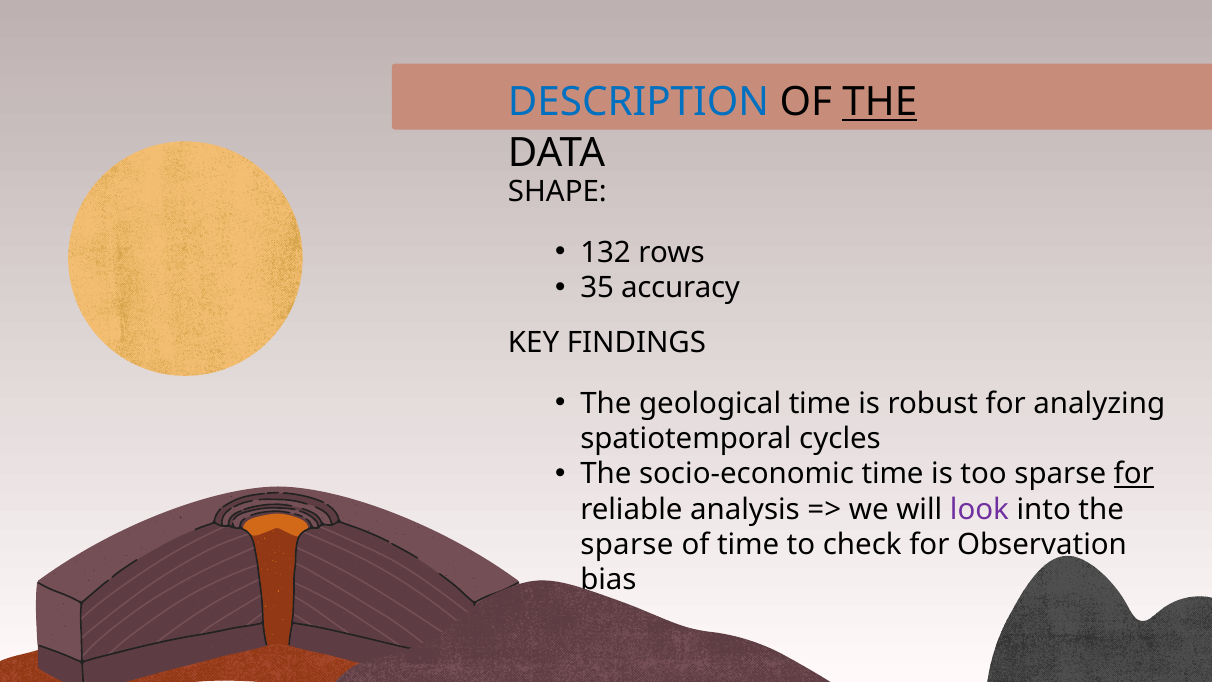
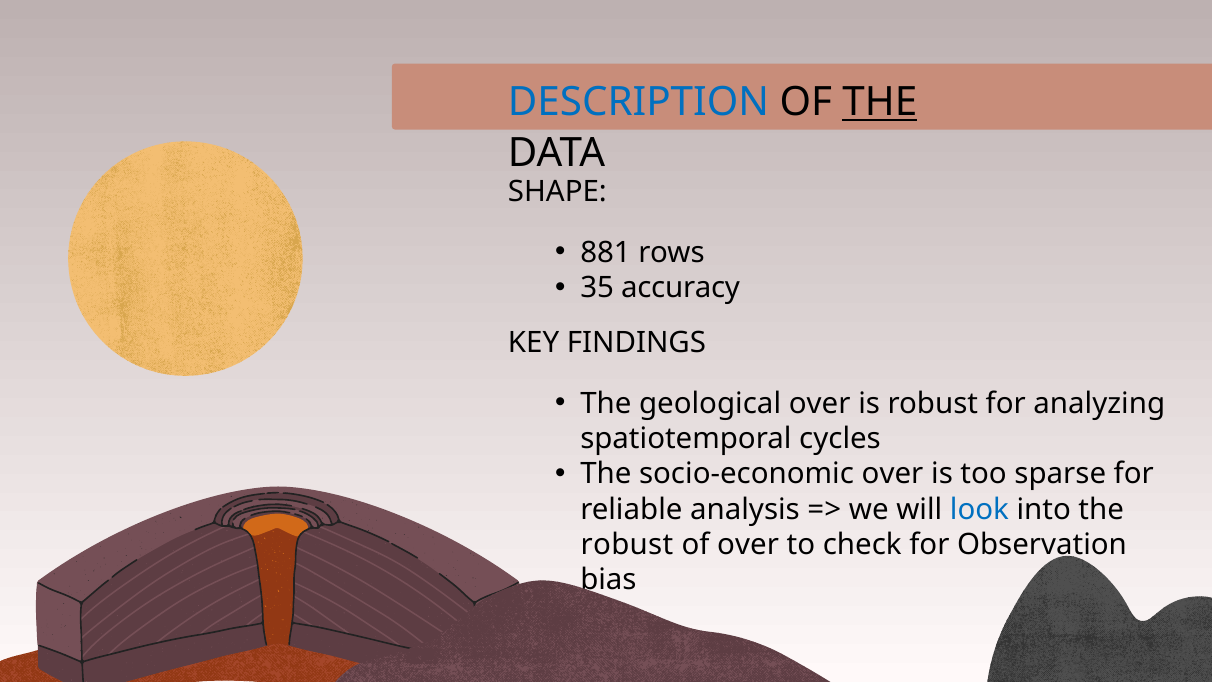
132: 132 -> 881 (606, 253)
geological time: time -> over (820, 403)
socio-economic time: time -> over (893, 474)
for underline: present -> none (1134, 474)
look colour: purple -> blue (979, 509)
sparse: sparse -> robust (627, 545)
of time: time -> over (748, 545)
